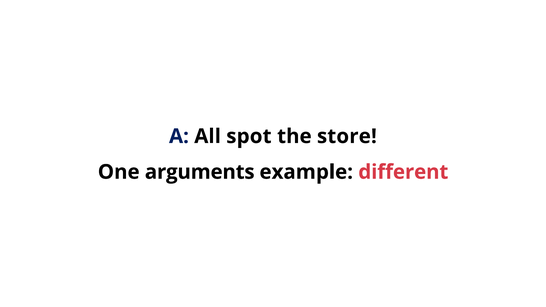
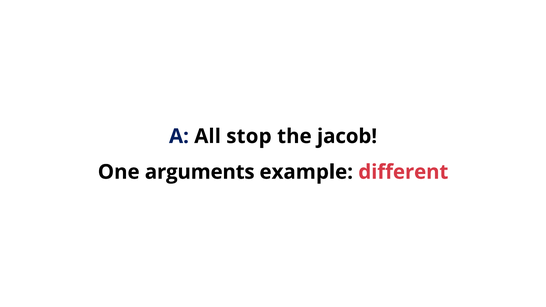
spot: spot -> stop (249, 136)
store: store -> jacob (347, 136)
